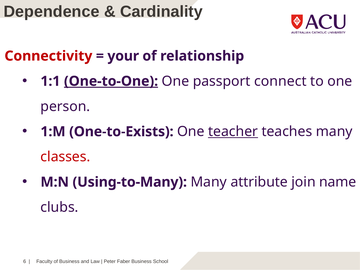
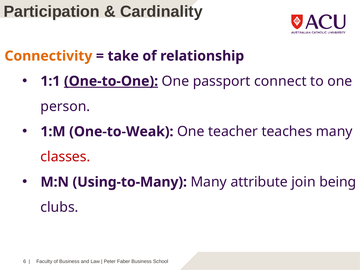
Dependence: Dependence -> Participation (52, 12)
Connectivity colour: red -> orange (48, 56)
your: your -> take (123, 56)
One-to-Exists: One-to-Exists -> One-to-Weak (121, 132)
teacher underline: present -> none (233, 132)
name: name -> being (338, 182)
